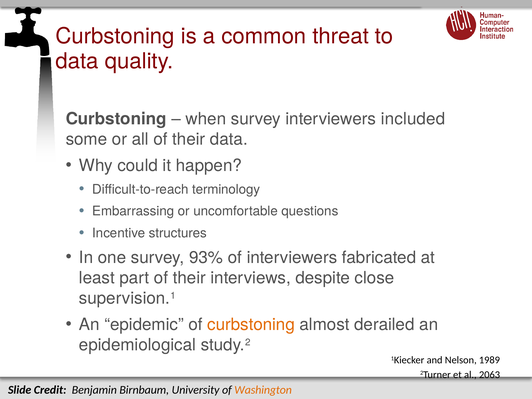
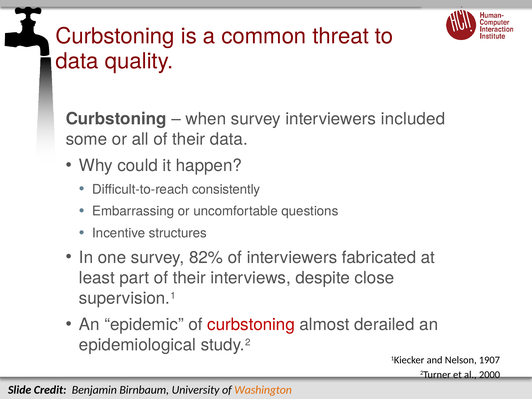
terminology: terminology -> consistently (226, 189)
93%: 93% -> 82% (206, 257)
curbstoning colour: orange -> red (251, 324)
1989: 1989 -> 1907 (489, 360)
2063: 2063 -> 2000 (489, 375)
